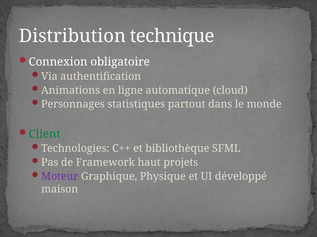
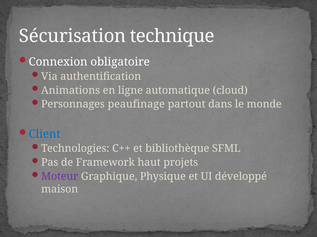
Distribution: Distribution -> Sécurisation (73, 36)
statistiques: statistiques -> peaufinage (136, 105)
Client colour: green -> blue (45, 135)
